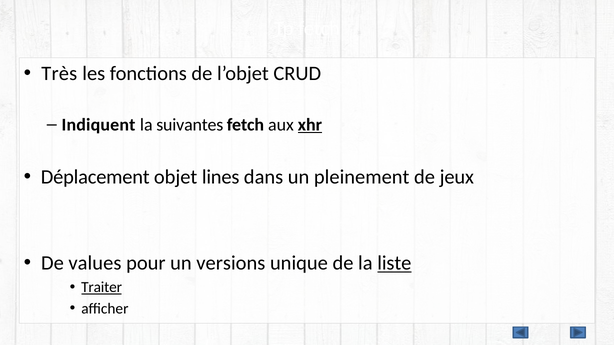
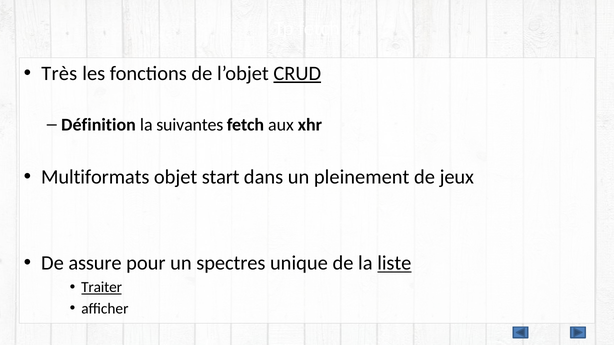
CRUD underline: none -> present (297, 74)
Indiquent: Indiquent -> Définition (99, 125)
xhr underline: present -> none (310, 125)
Déplacement: Déplacement -> Multiformats (95, 177)
lines: lines -> start (221, 177)
values: values -> assure (95, 263)
versions: versions -> spectres (231, 263)
